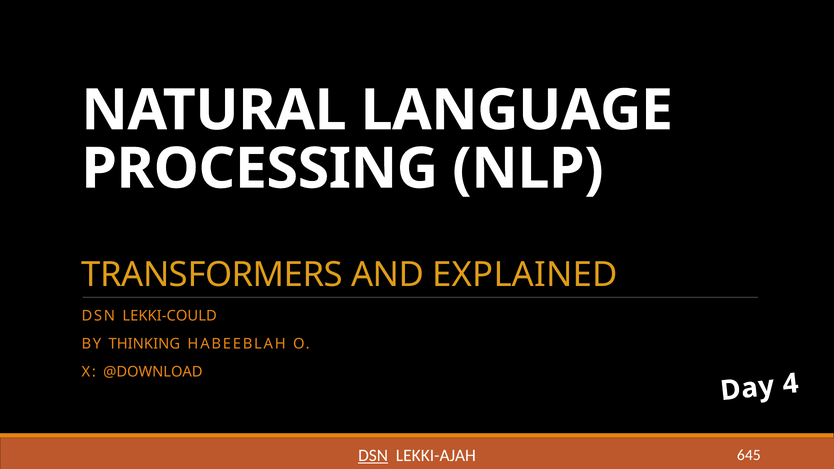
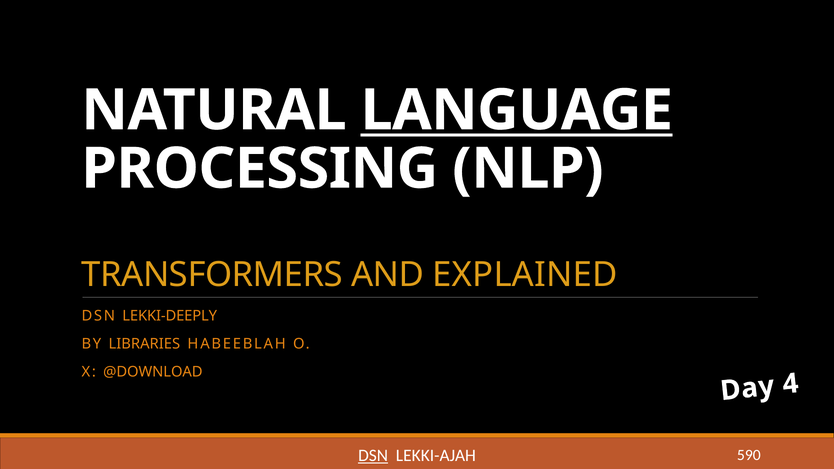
LANGUAGE underline: none -> present (517, 110)
LEKKI-COULD: LEKKI-COULD -> LEKKI-DEEPLY (170, 316)
THINKING: THINKING -> LIBRARIES (144, 344)
645: 645 -> 590 (749, 455)
